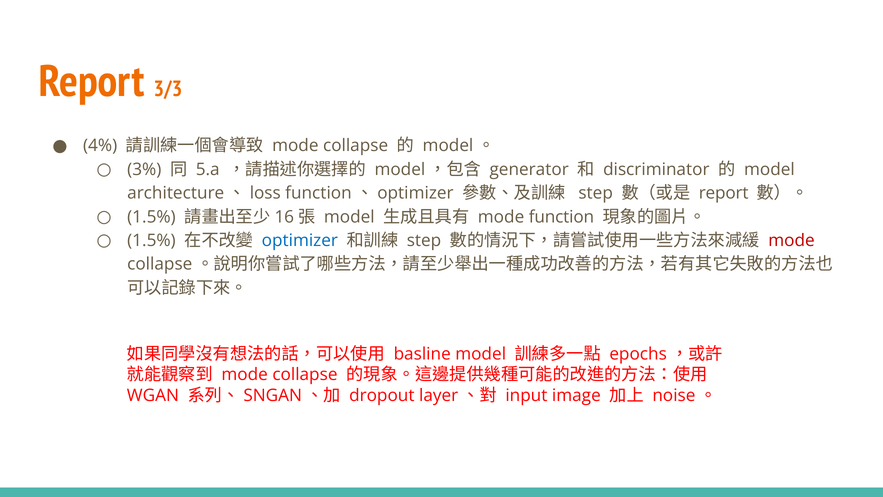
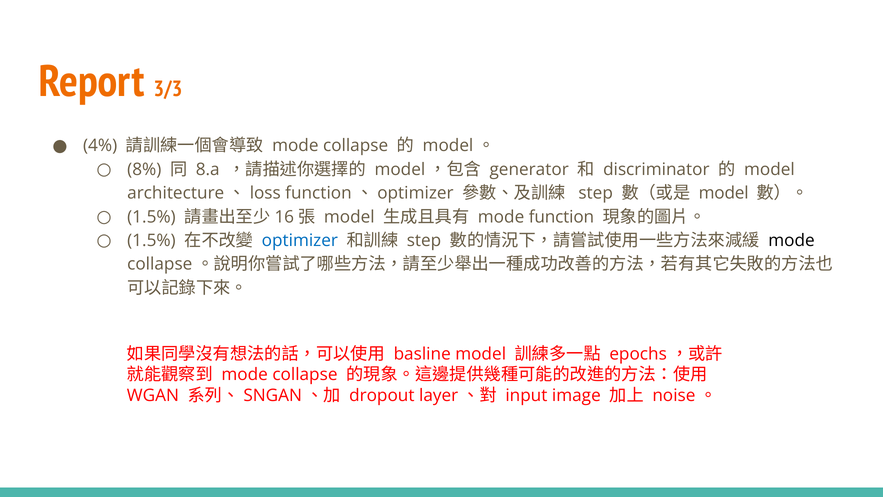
3%: 3% -> 8% (144, 169)
5.a: 5.a -> 8.a (208, 169)
report: report -> model (724, 193)
mode colour: red -> black (792, 240)
